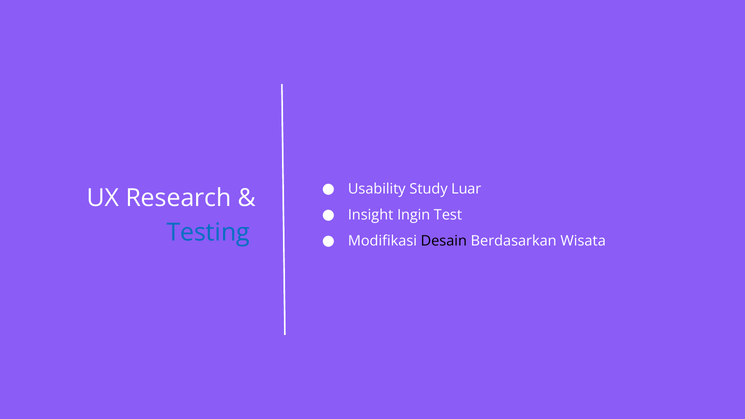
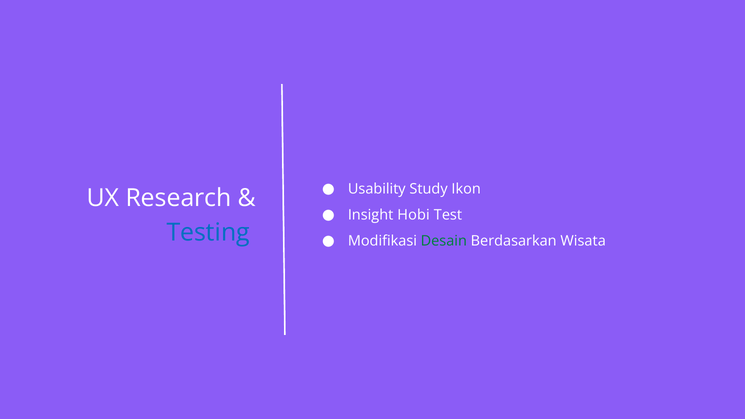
Luar: Luar -> Ikon (466, 189)
Ingin: Ingin -> Hobi (414, 215)
Desain colour: black -> green (444, 241)
